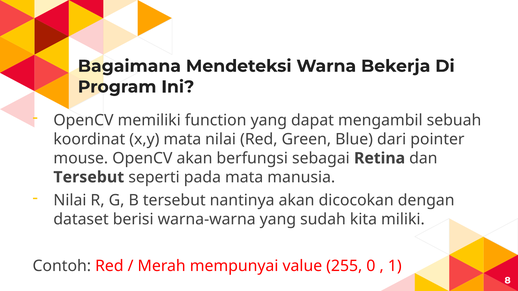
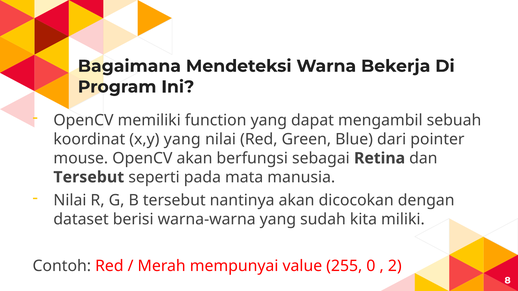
x,y mata: mata -> yang (182, 139)
1: 1 -> 2 (395, 266)
